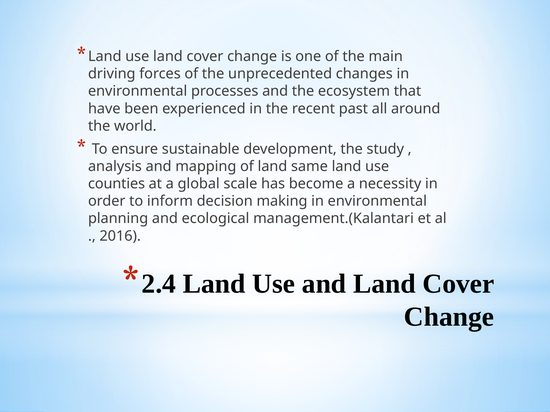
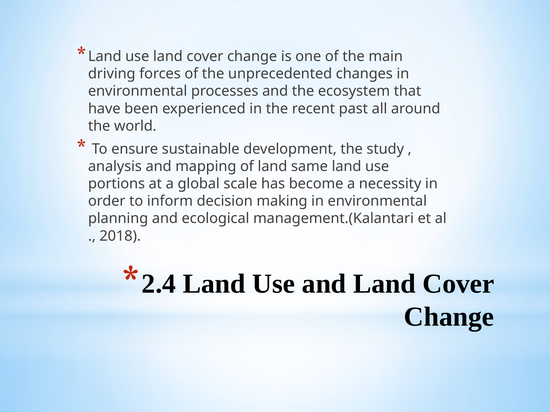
counties: counties -> portions (116, 184)
2016: 2016 -> 2018 (120, 236)
